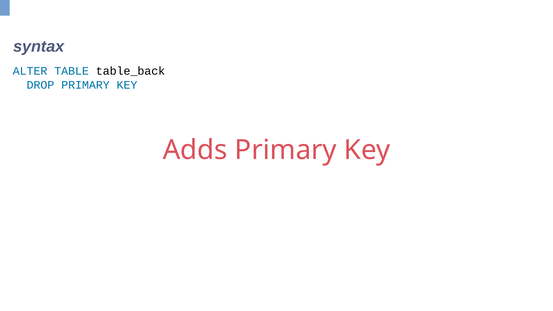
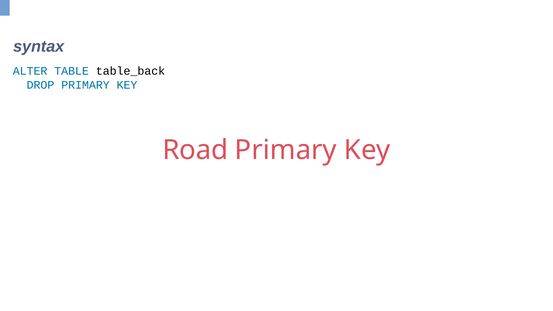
Adds: Adds -> Road (195, 150)
